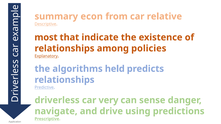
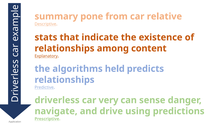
econ: econ -> pone (92, 16)
most: most -> stats (46, 37)
policies: policies -> content (149, 49)
